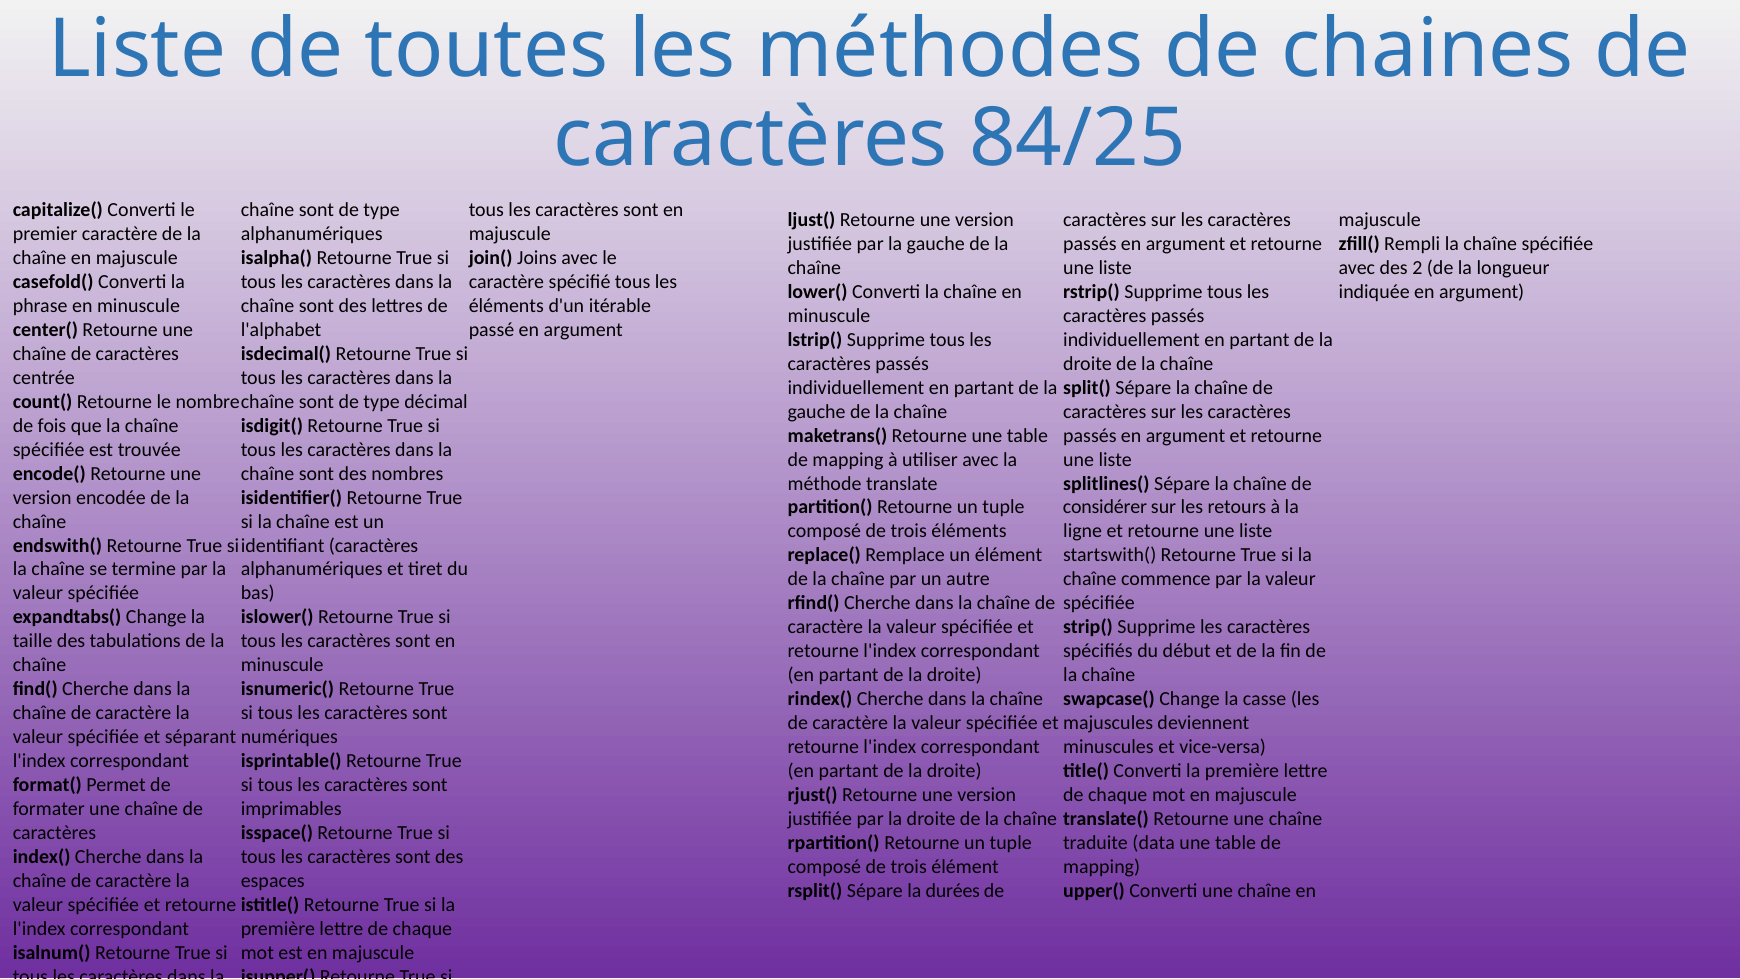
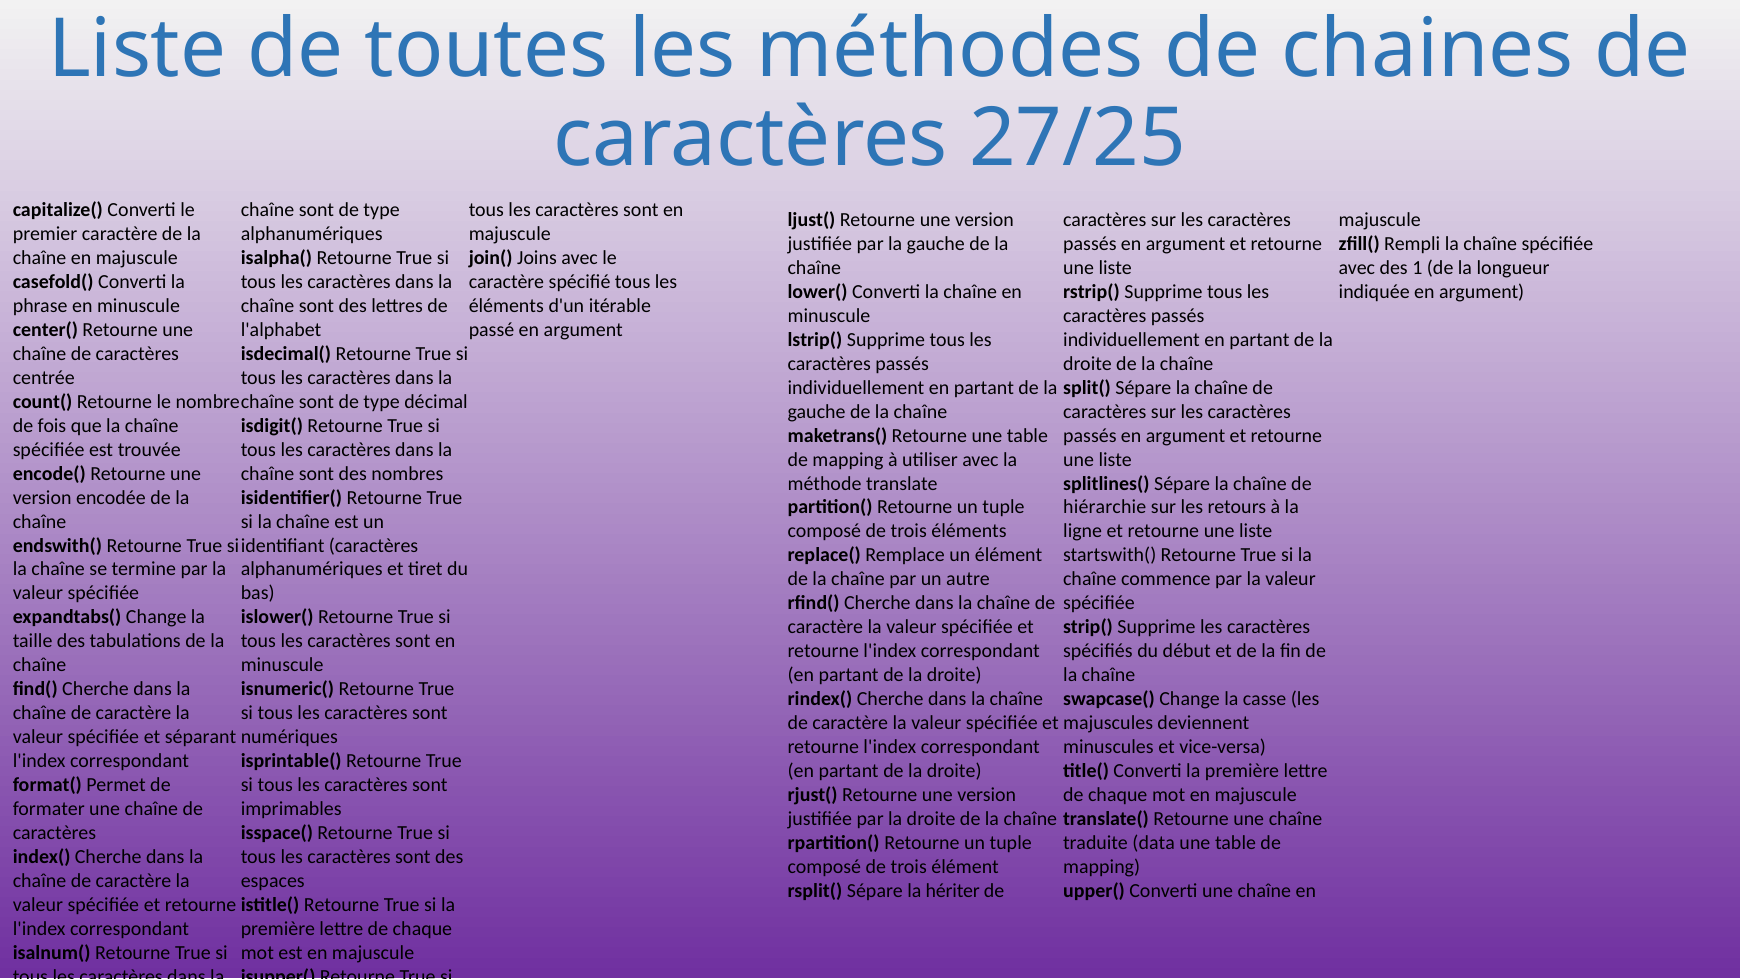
84/25: 84/25 -> 27/25 (1078, 138)
2: 2 -> 1 (1417, 268)
considérer: considérer -> hiérarchie (1105, 507)
durées: durées -> hériter (953, 890)
